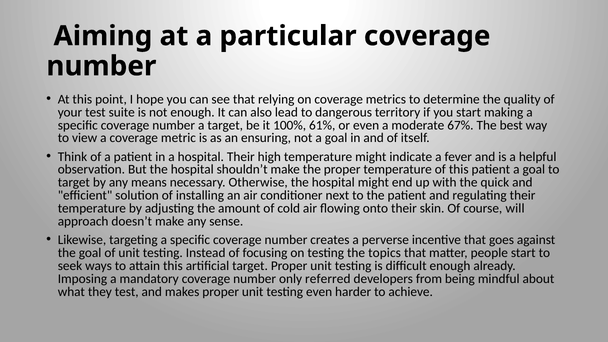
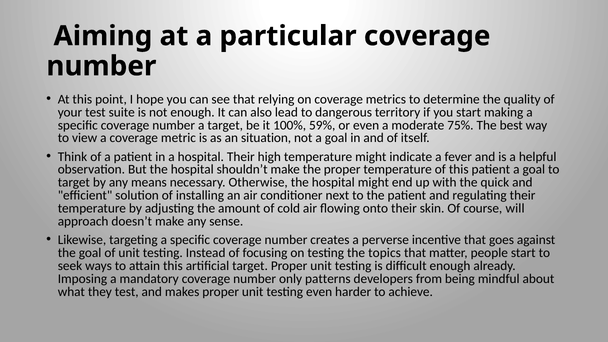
61%: 61% -> 59% (322, 125)
67%: 67% -> 75% (460, 125)
ensuring: ensuring -> situation (266, 138)
referred: referred -> patterns (328, 279)
